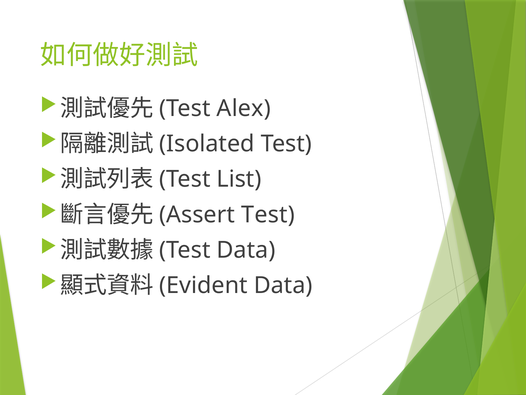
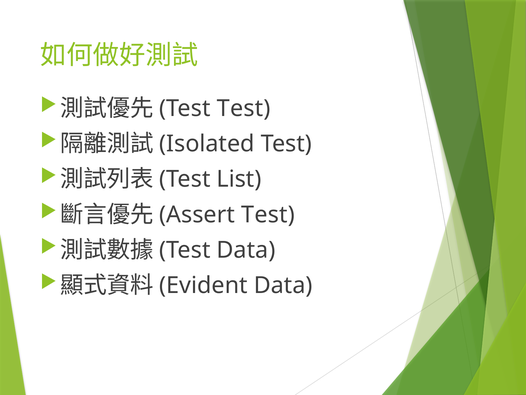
Test Alex: Alex -> Test (244, 108)
